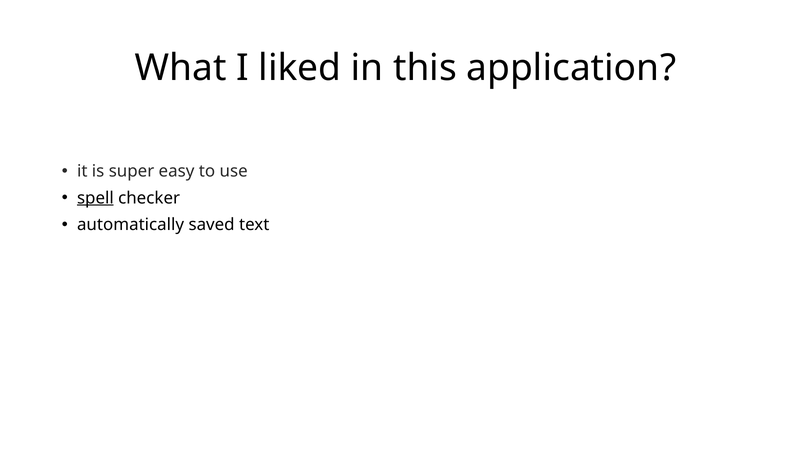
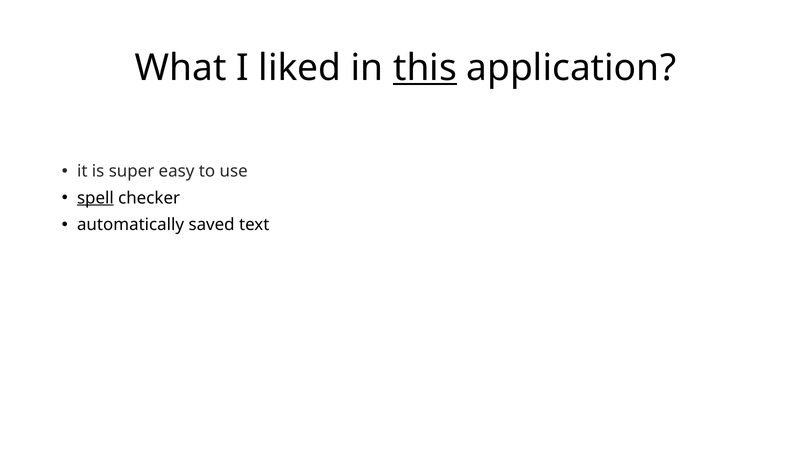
this underline: none -> present (425, 68)
